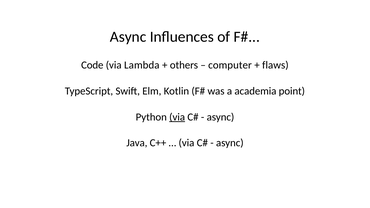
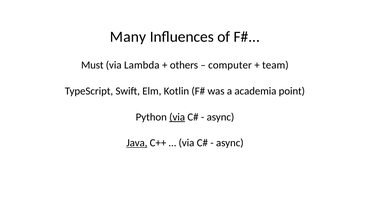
Async: Async -> Many (128, 37)
Code: Code -> Must (92, 65)
flaws: flaws -> team (275, 65)
Java underline: none -> present (137, 143)
